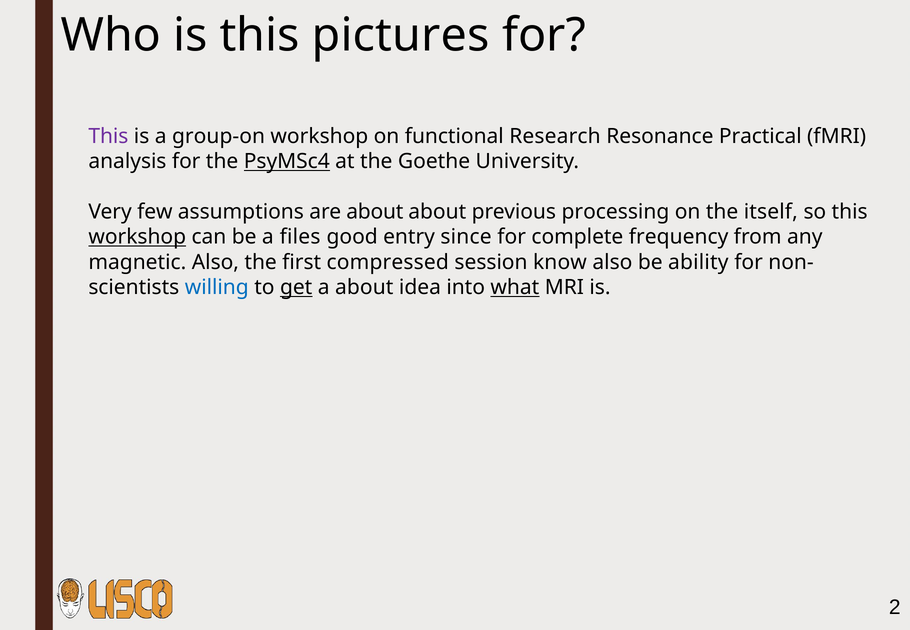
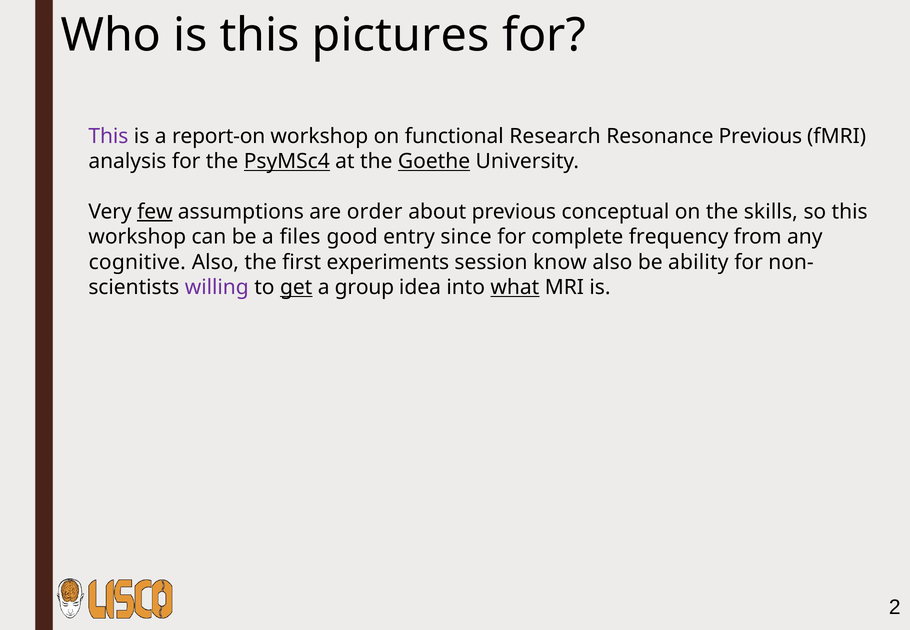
group-on: group-on -> report-on (219, 136)
Resonance Practical: Practical -> Previous (760, 136)
Goethe underline: none -> present (434, 161)
few underline: none -> present (155, 212)
are about: about -> order (375, 212)
processing: processing -> conceptual (615, 212)
itself: itself -> skills (771, 212)
workshop underline: present -> none (137, 237)
magnetic: magnetic -> cognitive (137, 262)
compressed: compressed -> experiments (388, 262)
willing colour: blue -> purple (217, 287)
a about: about -> group (364, 287)
